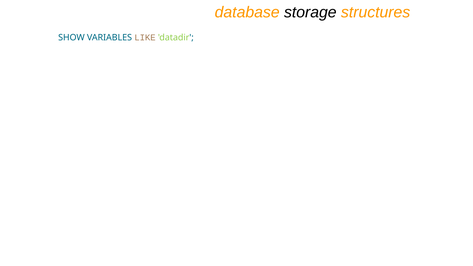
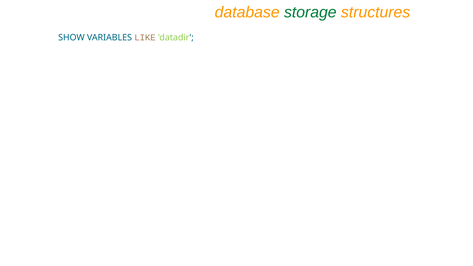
storage colour: black -> green (310, 12)
